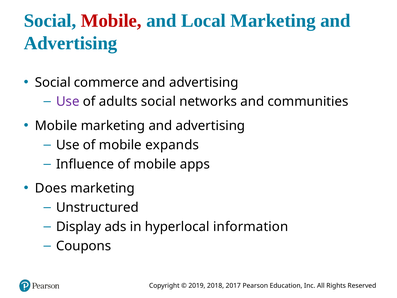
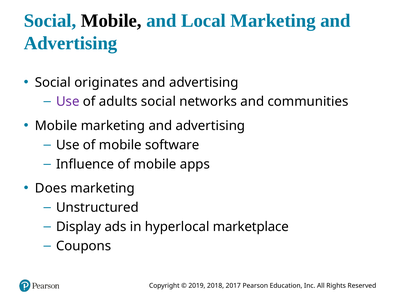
Mobile colour: red -> black (111, 21)
commerce: commerce -> originates (106, 82)
expands: expands -> software (172, 145)
information: information -> marketplace (251, 227)
